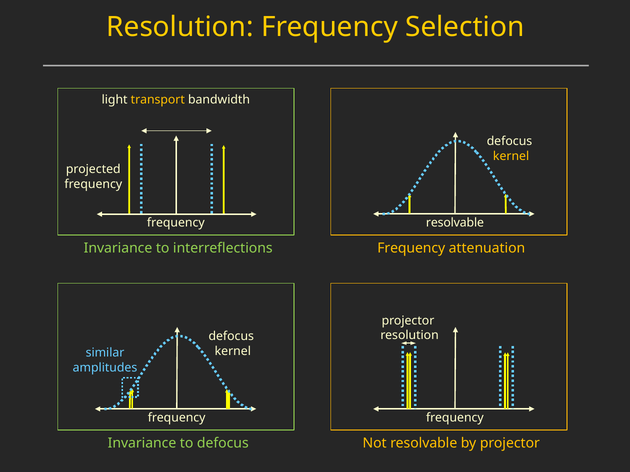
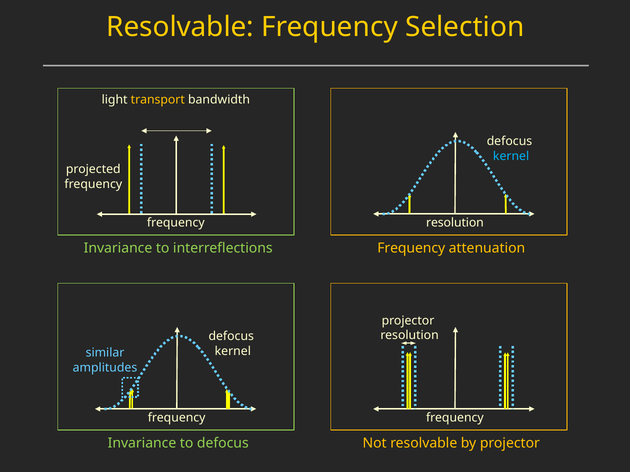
Resolution: Resolution -> Resolvable (180, 27)
kernel colour: yellow -> light blue (511, 156)
resolvable: resolvable -> resolution (455, 223)
